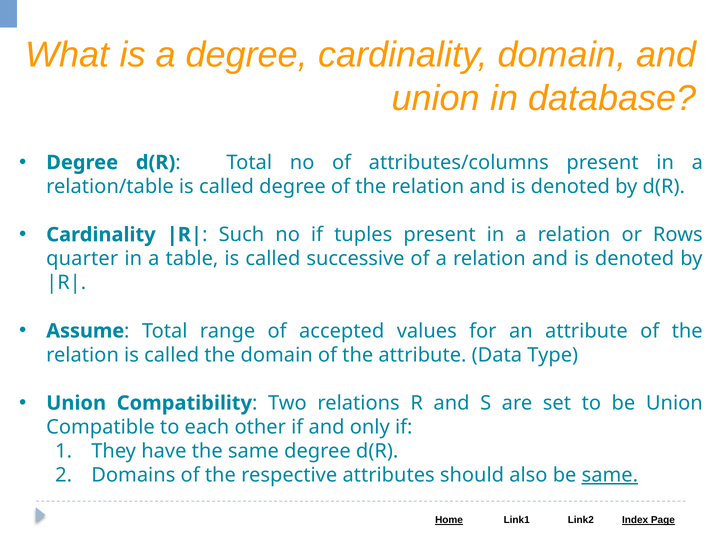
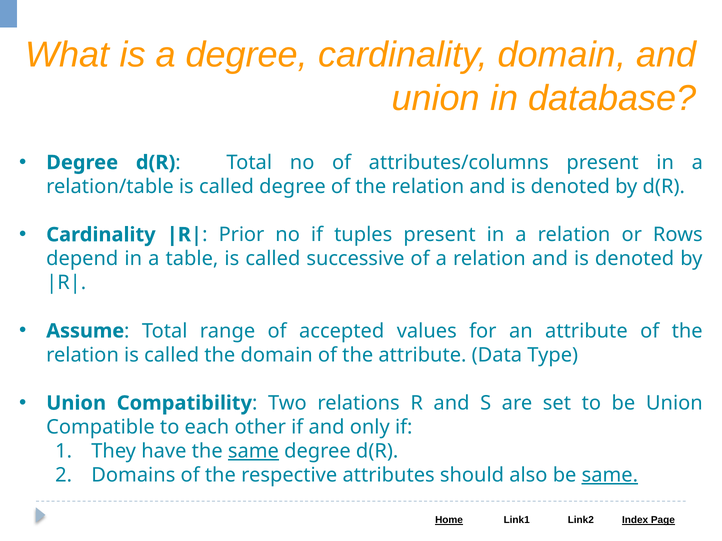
Such: Such -> Prior (241, 235)
quarter: quarter -> depend (82, 259)
same underline: none -> present (253, 452)
